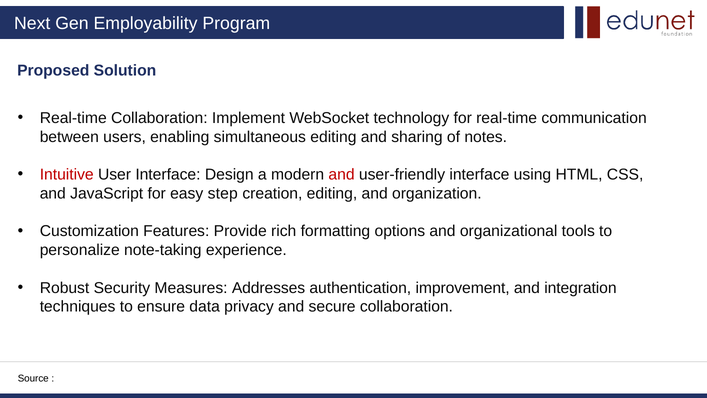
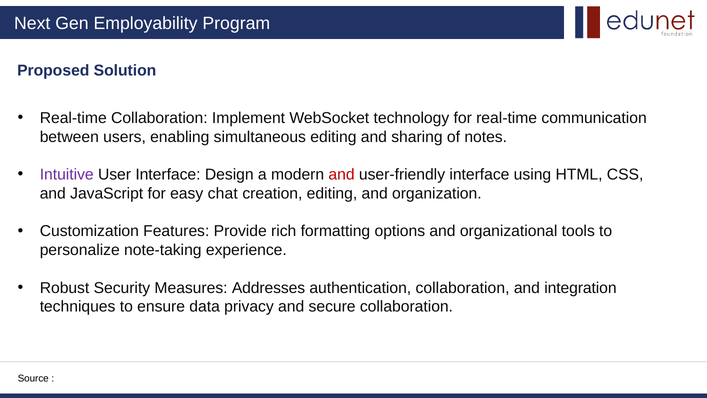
Intuitive colour: red -> purple (67, 175)
step: step -> chat (223, 193)
authentication improvement: improvement -> collaboration (463, 288)
